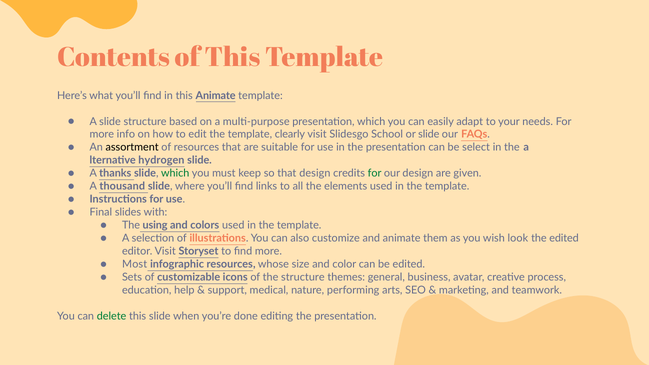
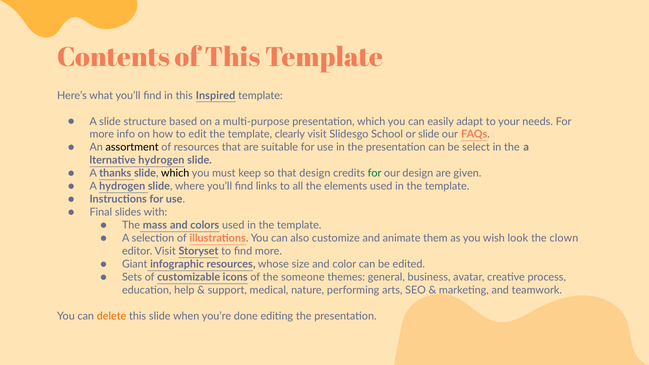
this Animate: Animate -> Inspired (216, 96)
which colour: green -> black (175, 173)
A thousand: thousand -> hydrogen (122, 186)
using: using -> mass (155, 225)
the edited: edited -> clown (564, 238)
Most: Most -> Giant (135, 264)
the structure: structure -> someone (303, 277)
delete colour: green -> orange (112, 316)
